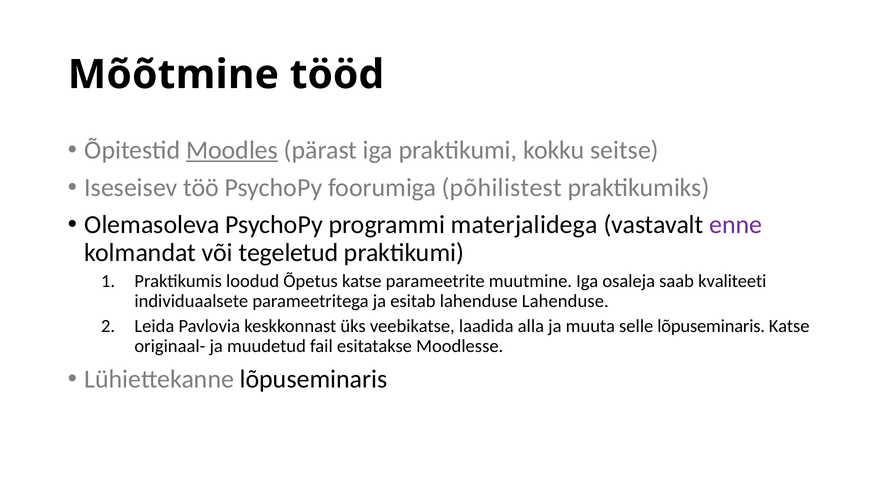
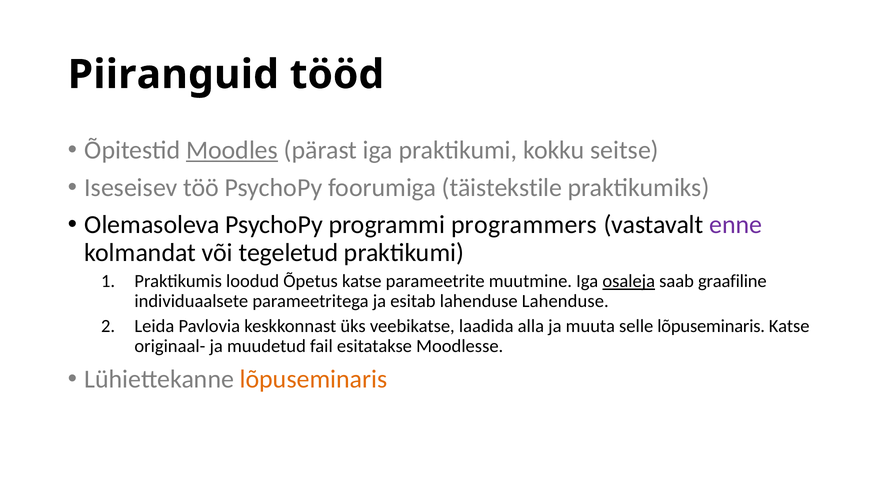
Mõõtmine: Mõõtmine -> Piiranguid (173, 75)
põhilistest: põhilistest -> täistekstile (502, 187)
materjalidega: materjalidega -> programmers (524, 225)
osaleja underline: none -> present (629, 281)
kvaliteeti: kvaliteeti -> graafiline (732, 281)
lõpuseminaris colour: black -> orange (314, 379)
